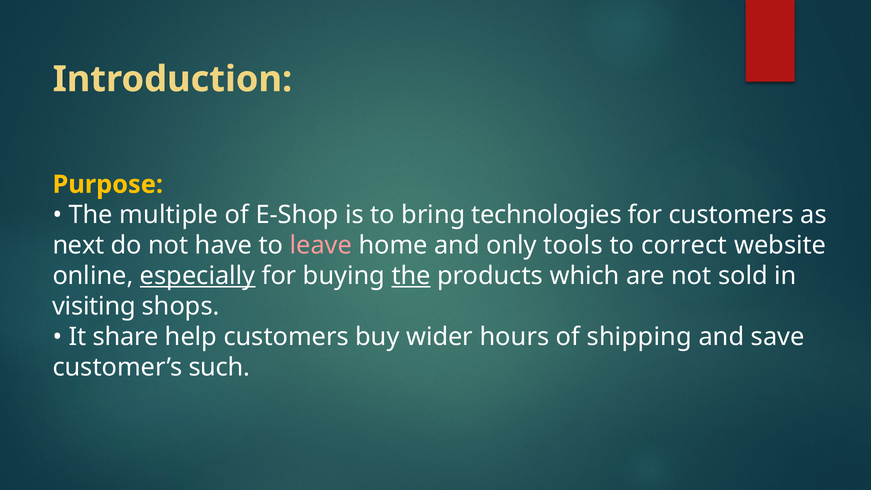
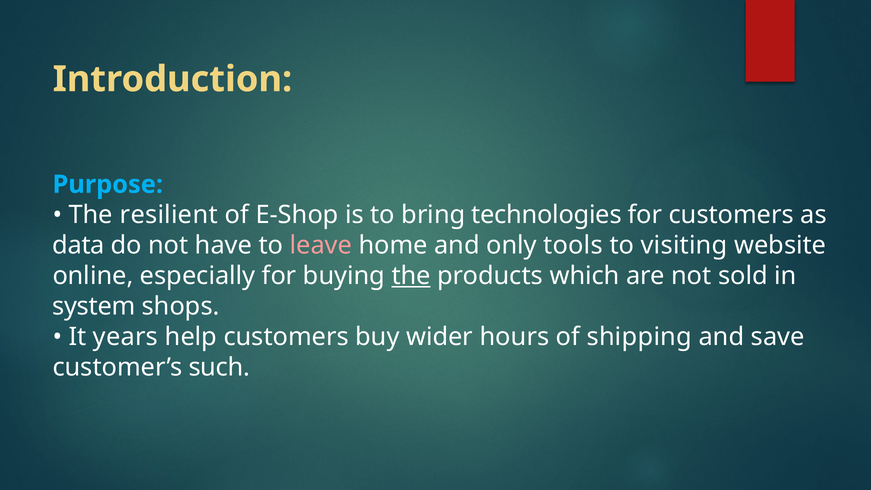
Purpose colour: yellow -> light blue (108, 184)
multiple: multiple -> resilient (169, 215)
next: next -> data (78, 245)
correct: correct -> visiting (684, 245)
especially underline: present -> none (198, 276)
visiting: visiting -> system (94, 306)
share: share -> years (126, 337)
